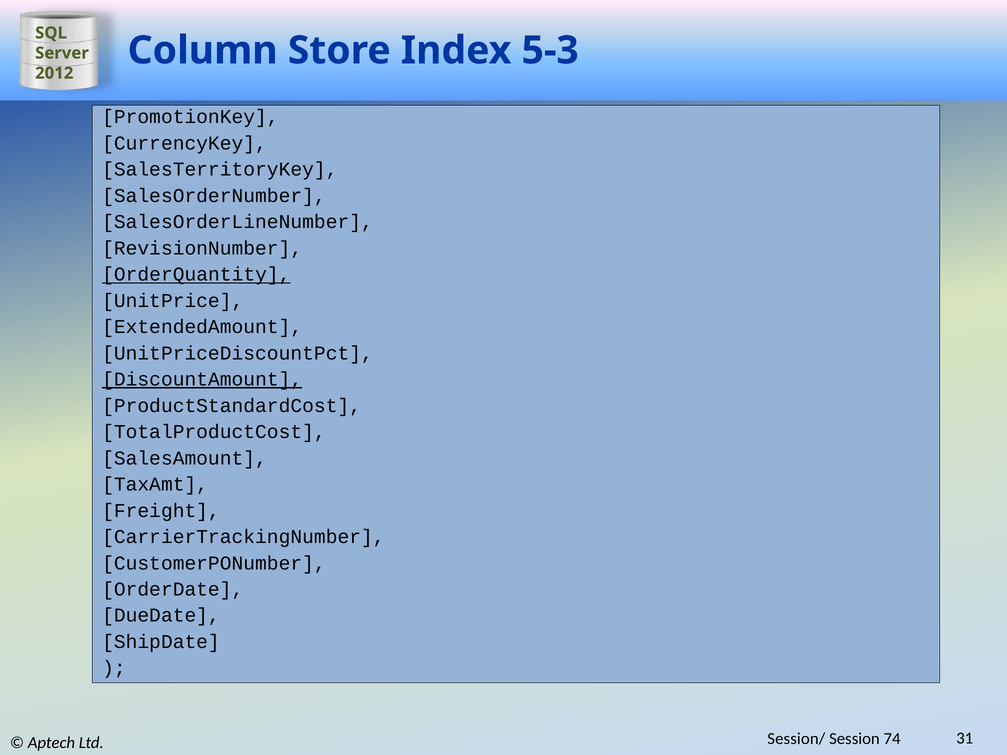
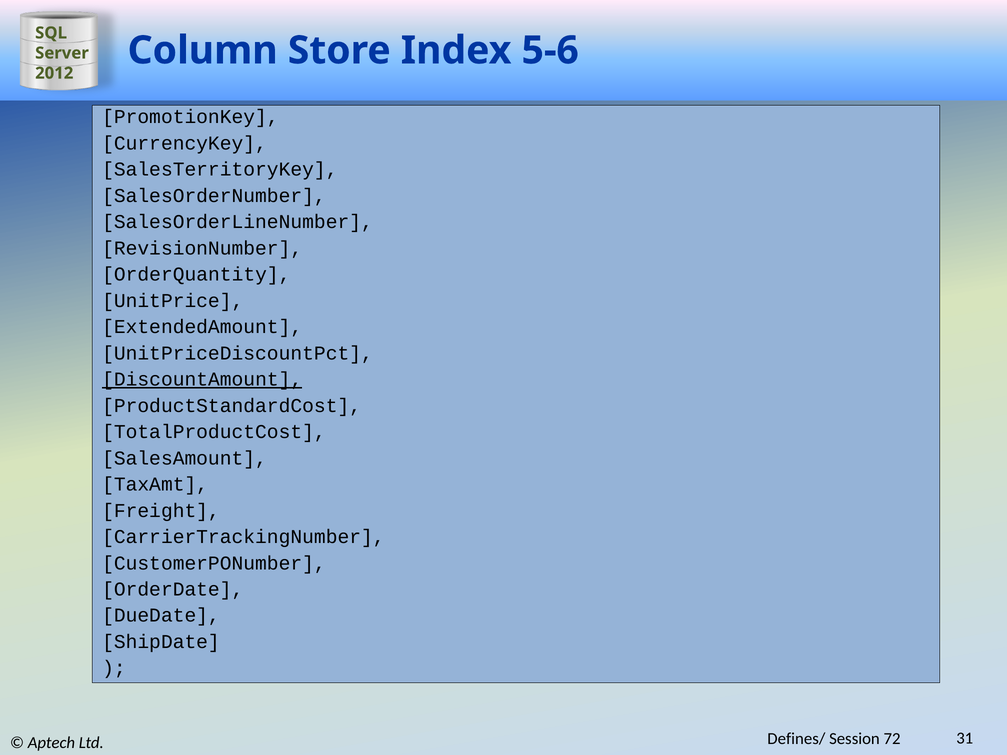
5-3: 5-3 -> 5-6 (550, 51)
OrderQuantity underline: present -> none (196, 275)
Session/: Session/ -> Defines/ (796, 739)
74: 74 -> 72 (892, 739)
